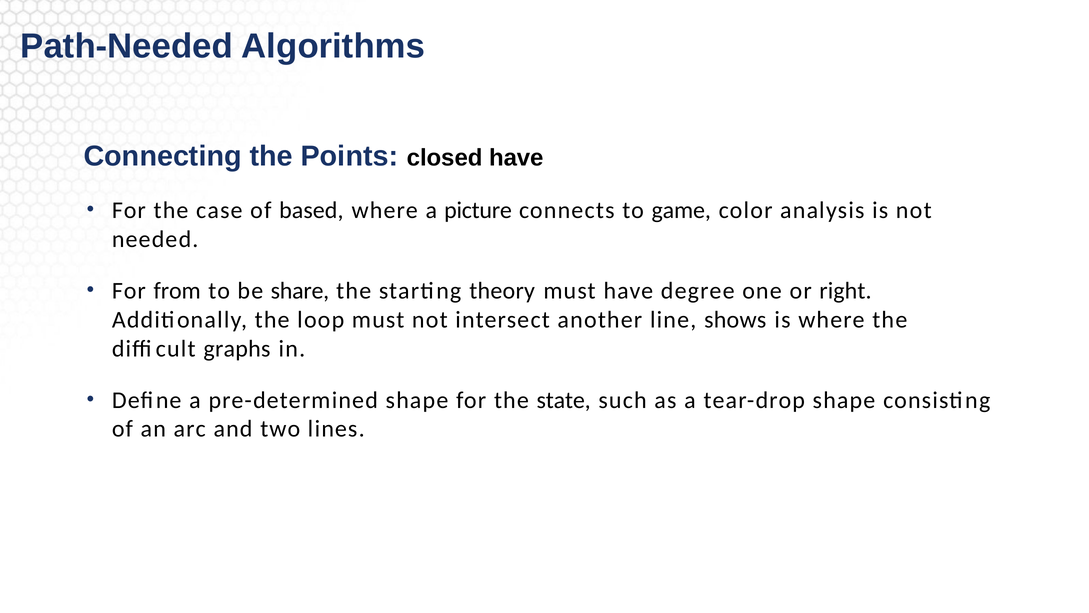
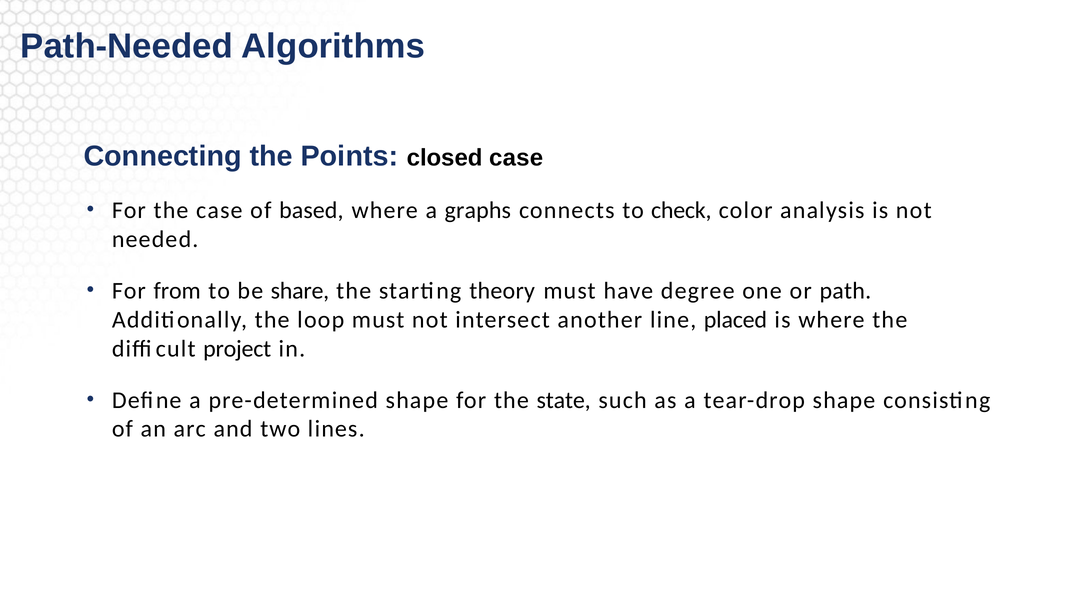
closed have: have -> case (516, 158)
picture: picture -> graphs (478, 210)
game: game -> check (681, 210)
right: right -> path (845, 291)
shows: shows -> placed (735, 320)
graphs: graphs -> project (237, 349)
